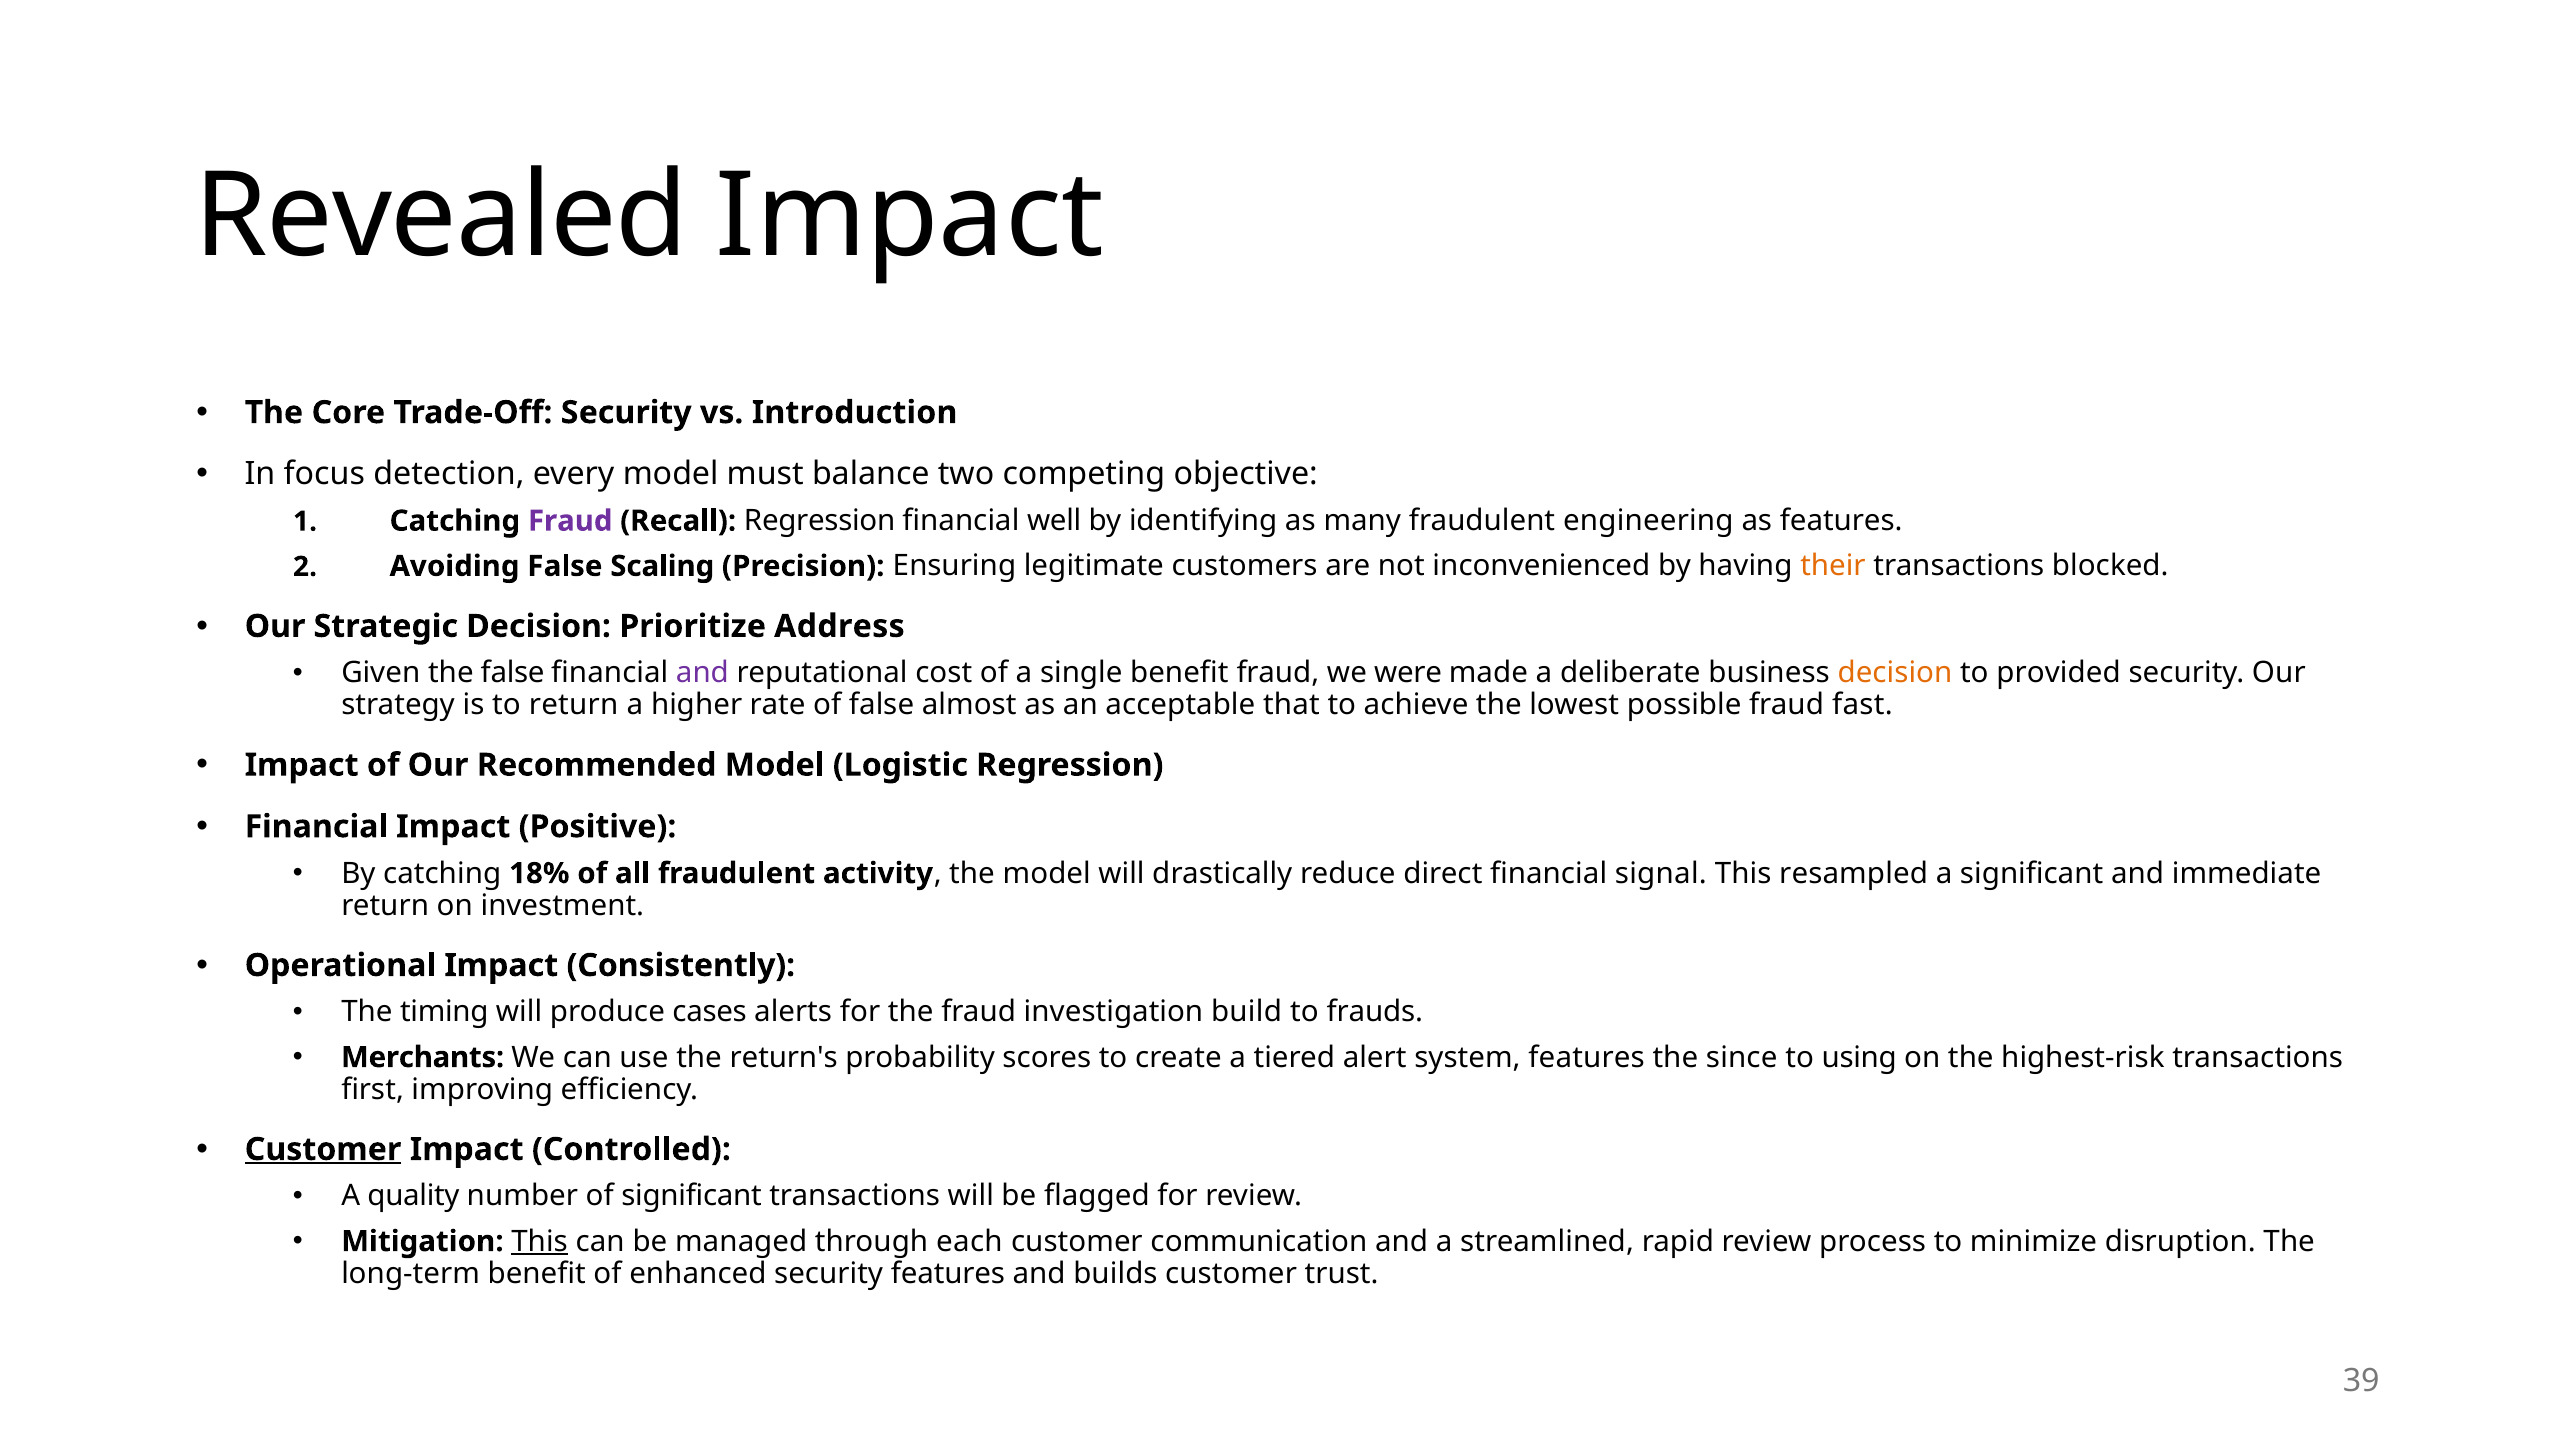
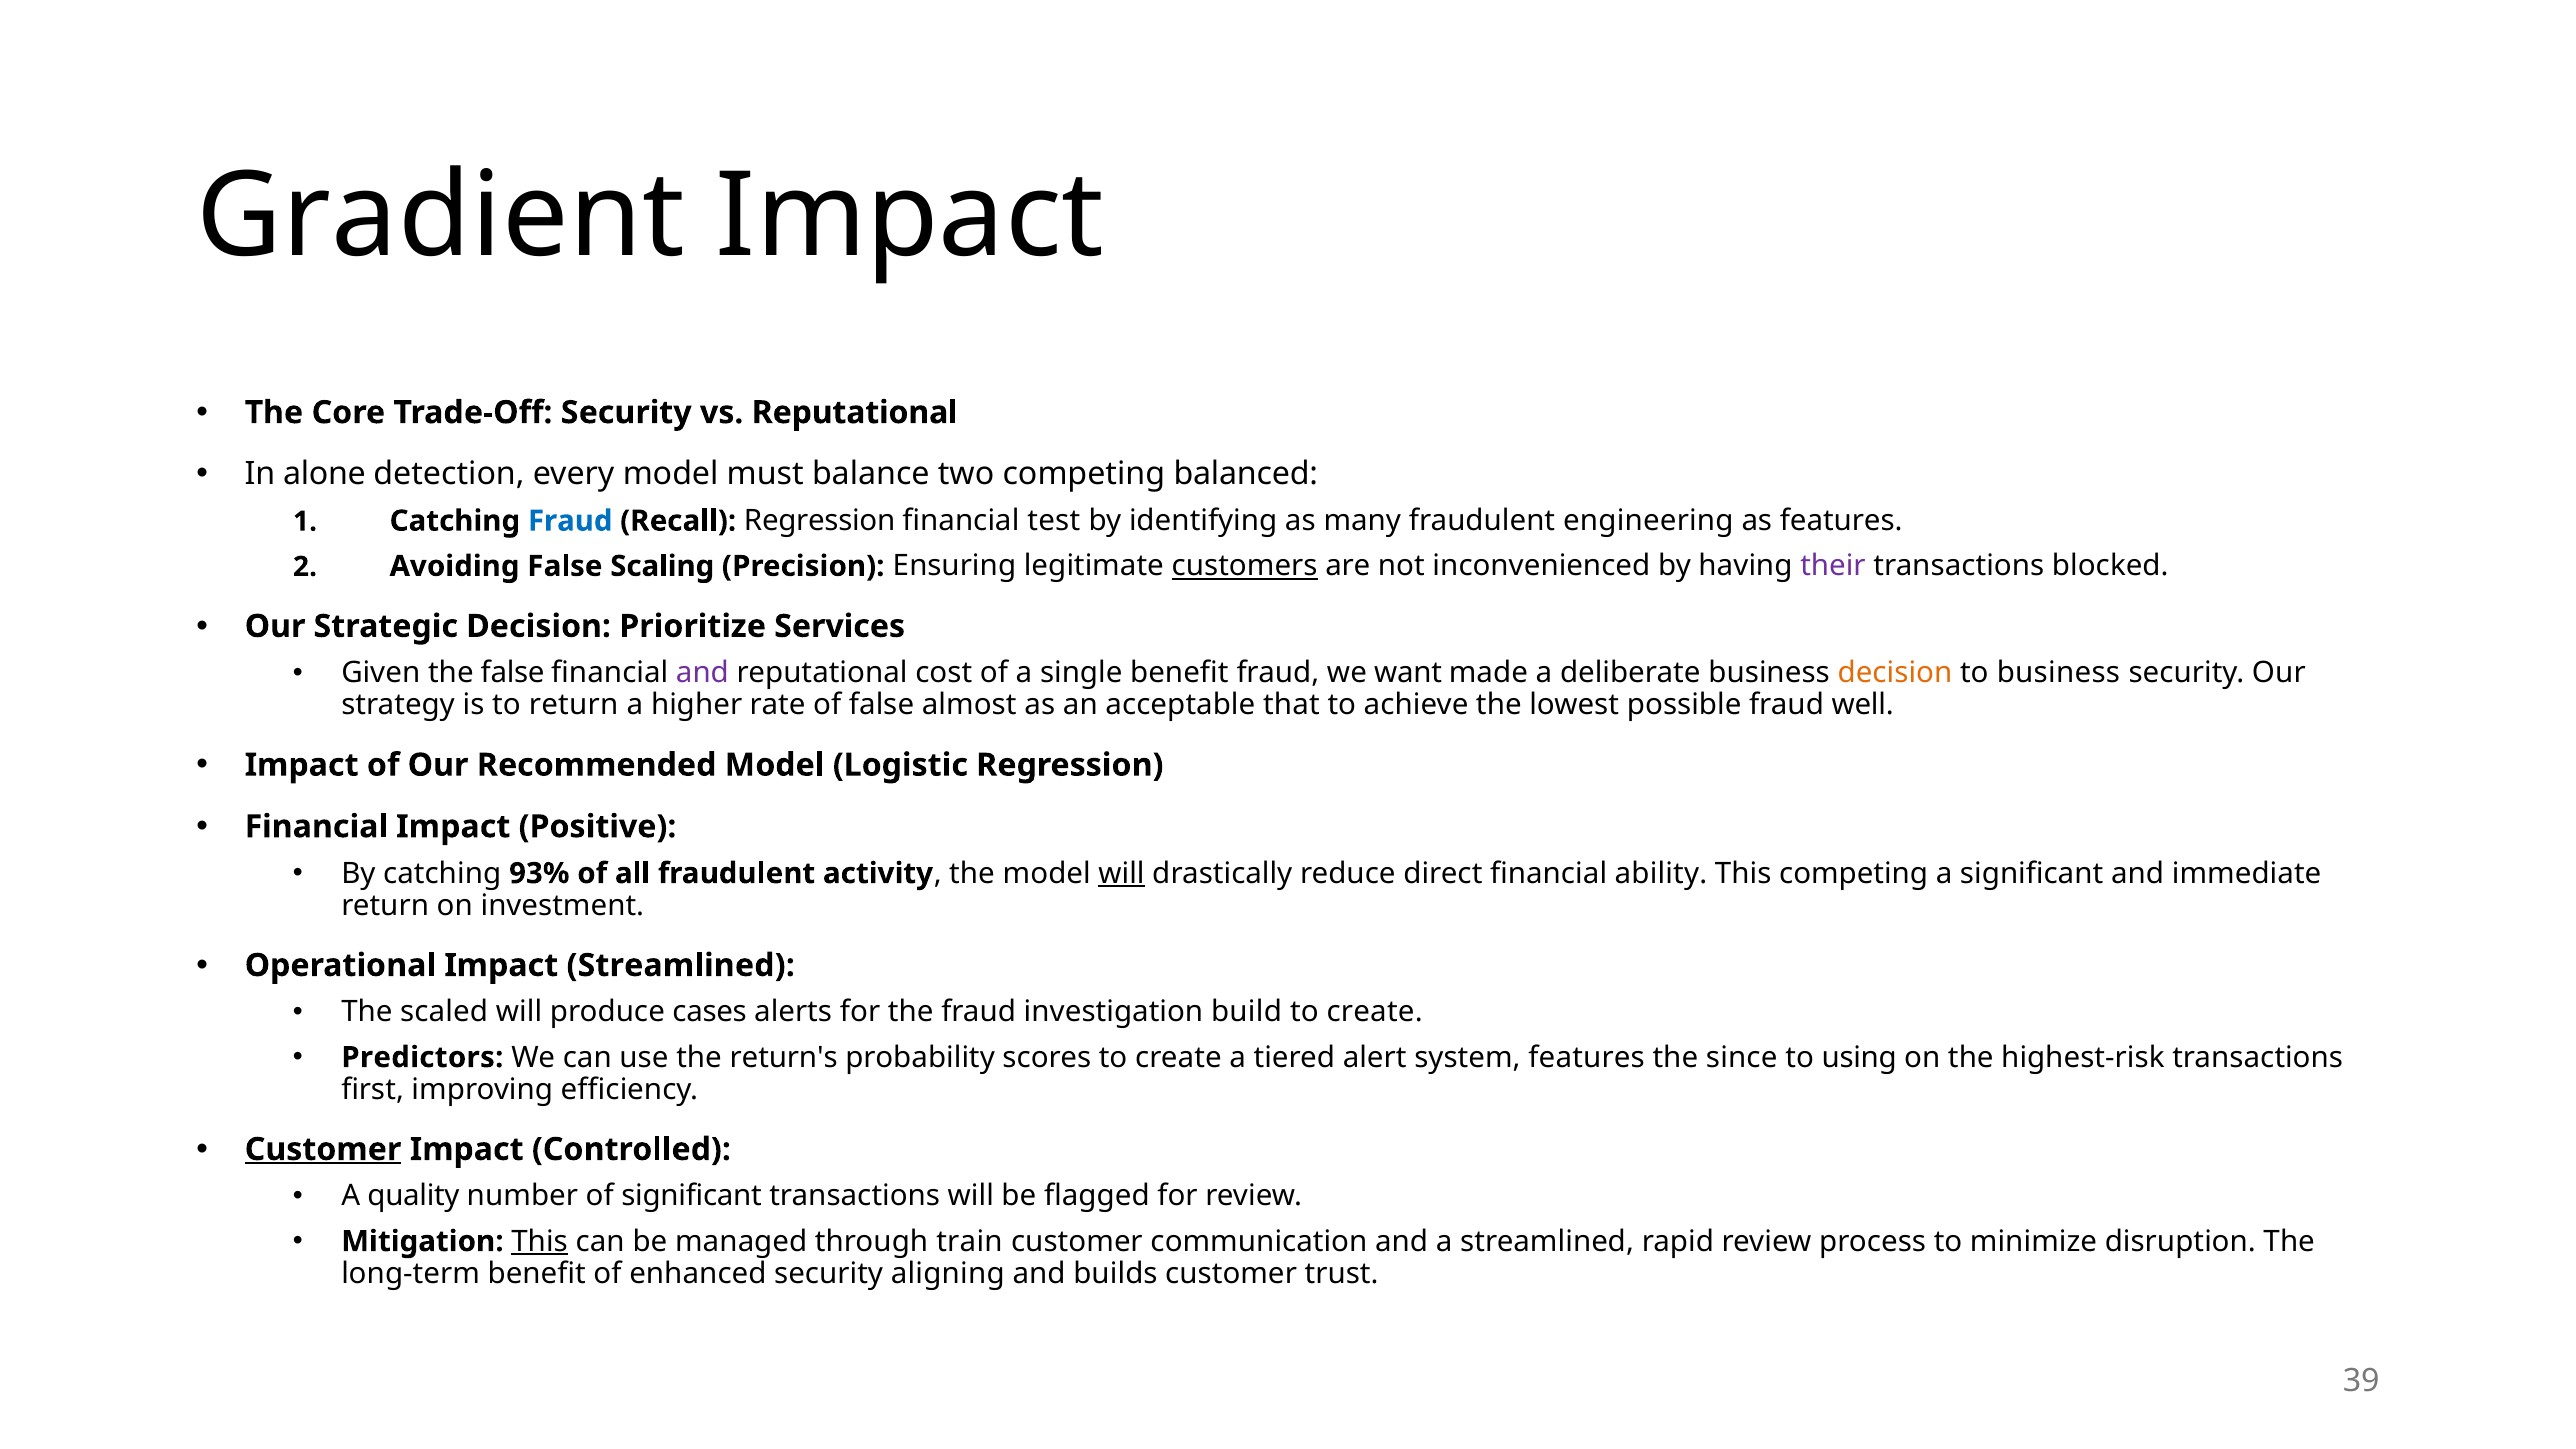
Revealed: Revealed -> Gradient (441, 216)
vs Introduction: Introduction -> Reputational (855, 413)
focus: focus -> alone (325, 474)
objective: objective -> balanced (1246, 474)
Fraud colour: purple -> blue (570, 521)
well: well -> test (1054, 521)
customers underline: none -> present (1245, 566)
their colour: orange -> purple (1833, 566)
Address: Address -> Services (840, 626)
were: were -> want (1408, 673)
to provided: provided -> business (2058, 673)
fast: fast -> well (1863, 705)
18%: 18% -> 93% (539, 873)
will underline: none -> present (1122, 873)
signal: signal -> ability (1661, 873)
This resampled: resampled -> competing (1854, 873)
Impact Consistently: Consistently -> Streamlined (681, 965)
timing: timing -> scaled (444, 1012)
frauds: frauds -> create (1375, 1012)
Merchants: Merchants -> Predictors (422, 1057)
each: each -> train (969, 1241)
security features: features -> aligning (948, 1273)
